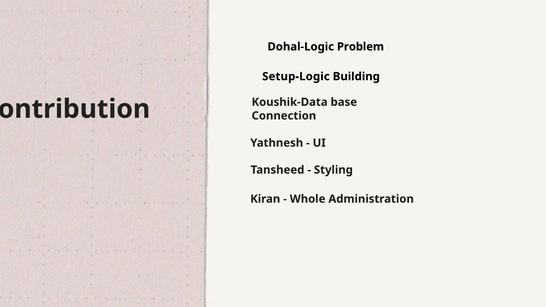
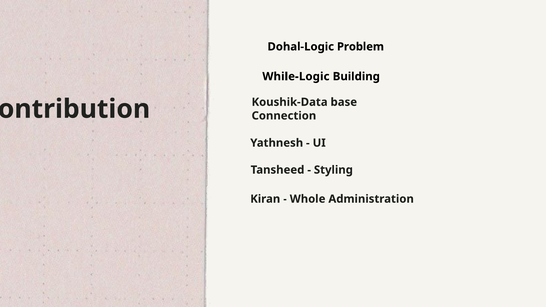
Setup-Logic: Setup-Logic -> While-Logic (296, 76)
